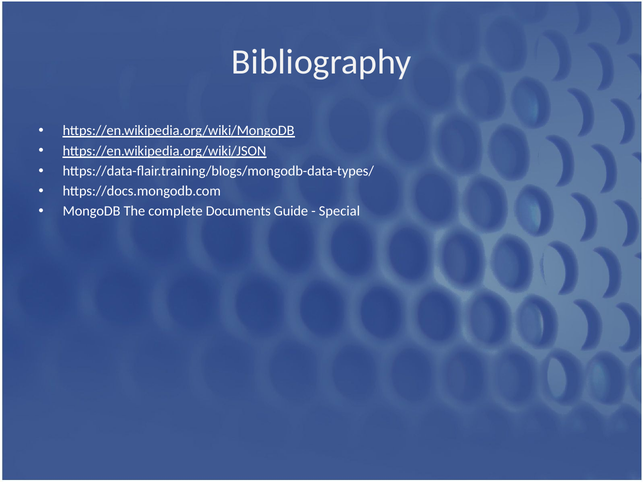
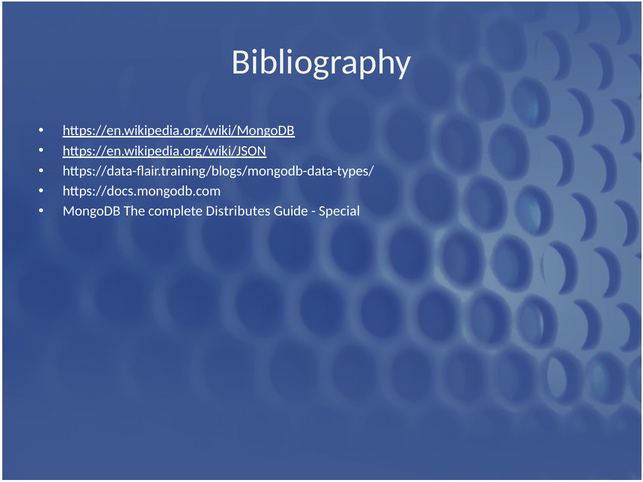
Documents: Documents -> Distributes (238, 211)
